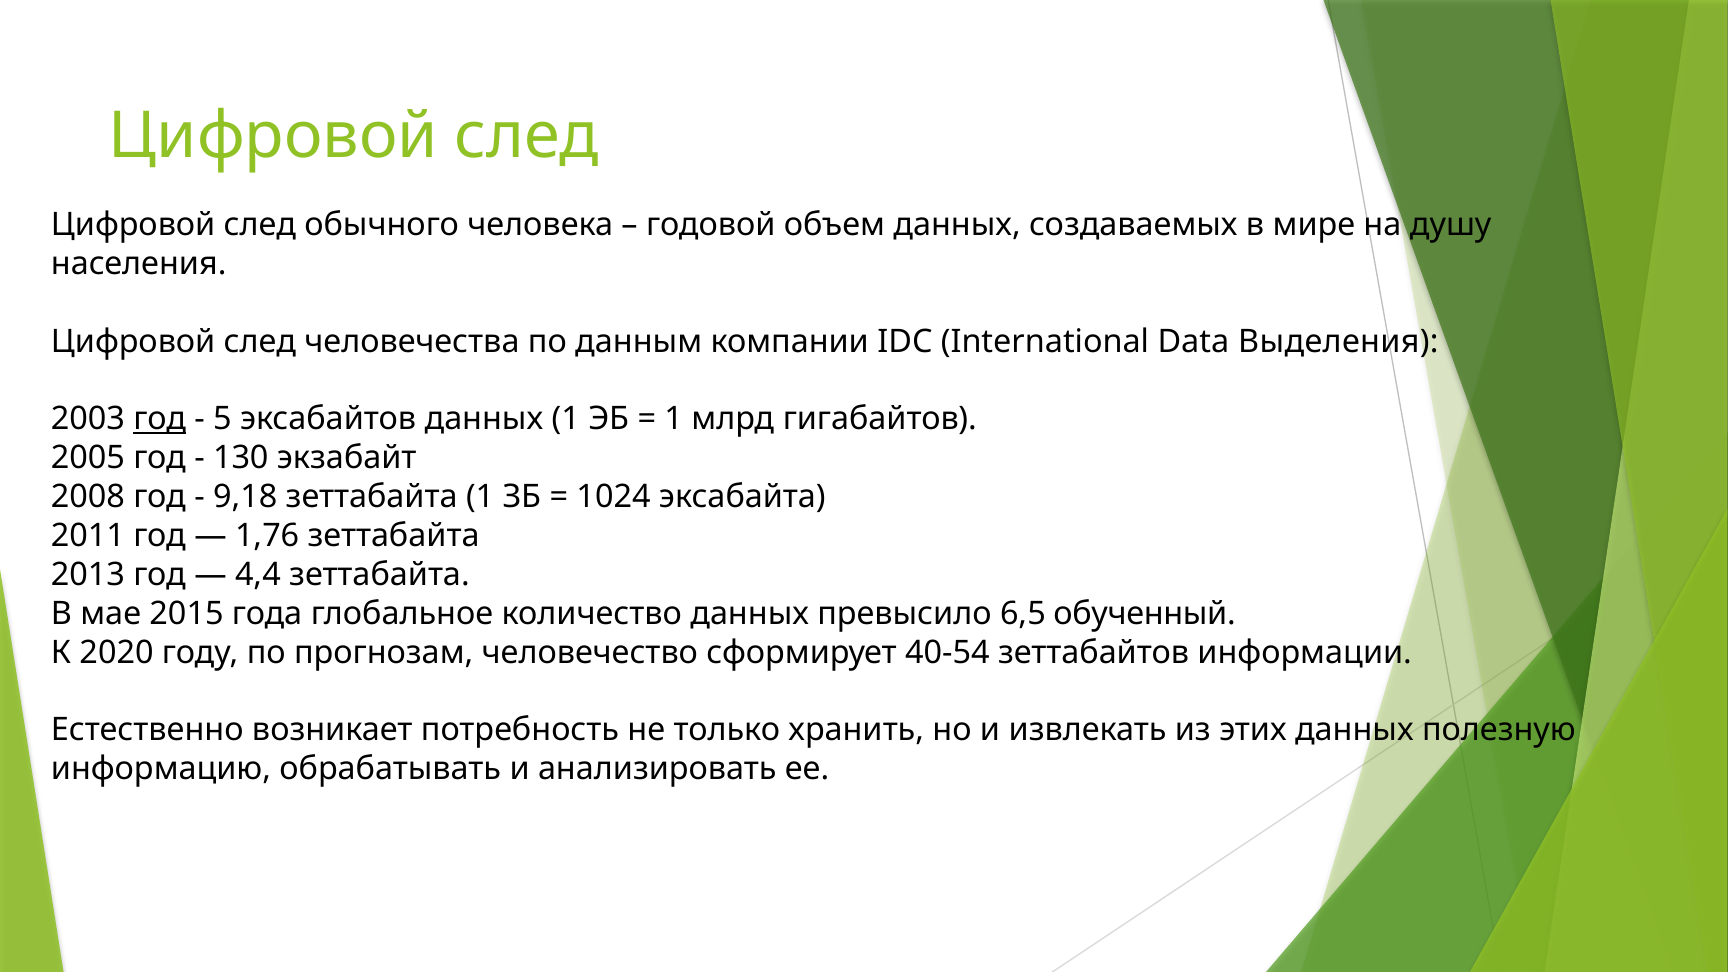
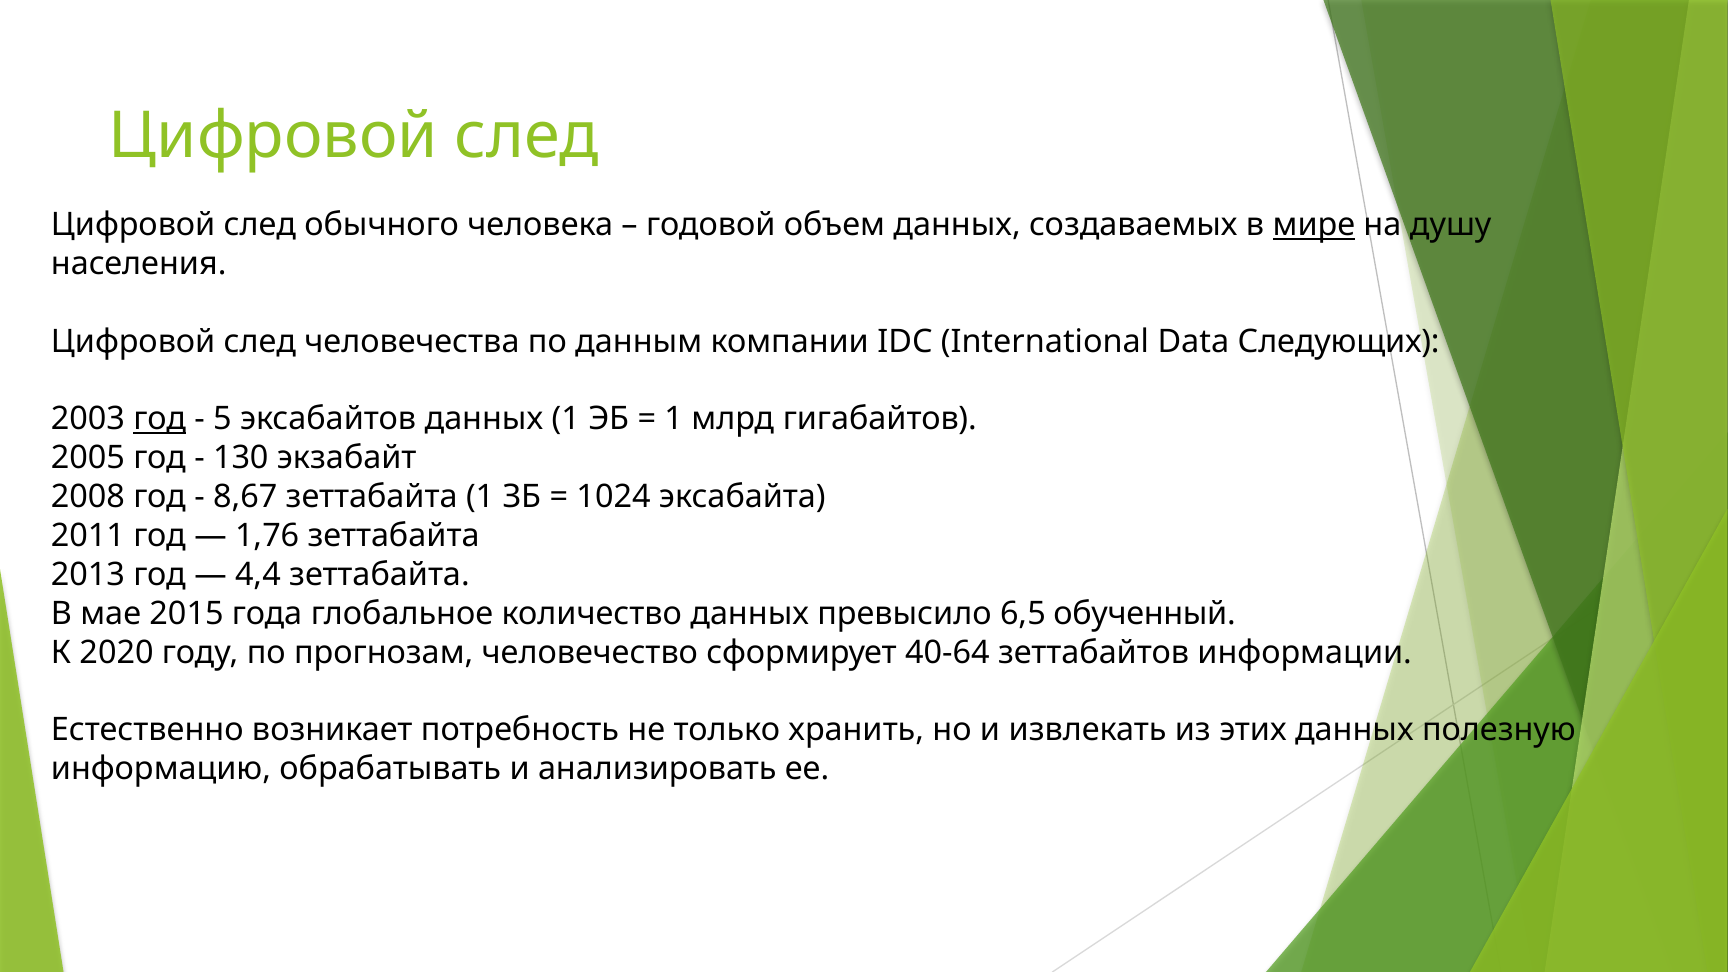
мире underline: none -> present (1314, 225)
Выделения: Выделения -> Следующих (1339, 341)
9,18: 9,18 -> 8,67 (245, 497)
40-54: 40-54 -> 40-64 (947, 652)
